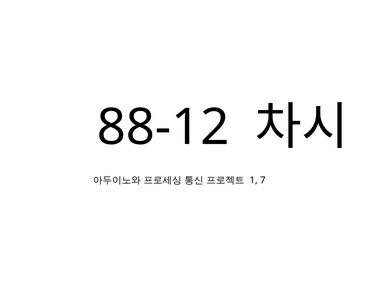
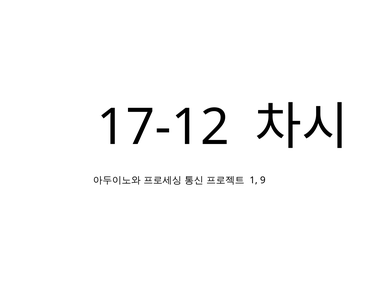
88-12: 88-12 -> 17-12 (163, 128)
7: 7 -> 9 (263, 181)
